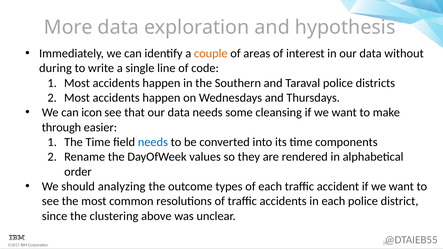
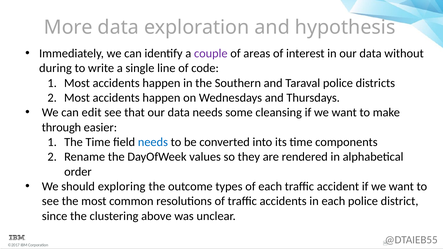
couple colour: orange -> purple (211, 53)
icon: icon -> edit (92, 113)
analyzing: analyzing -> exploring (122, 187)
